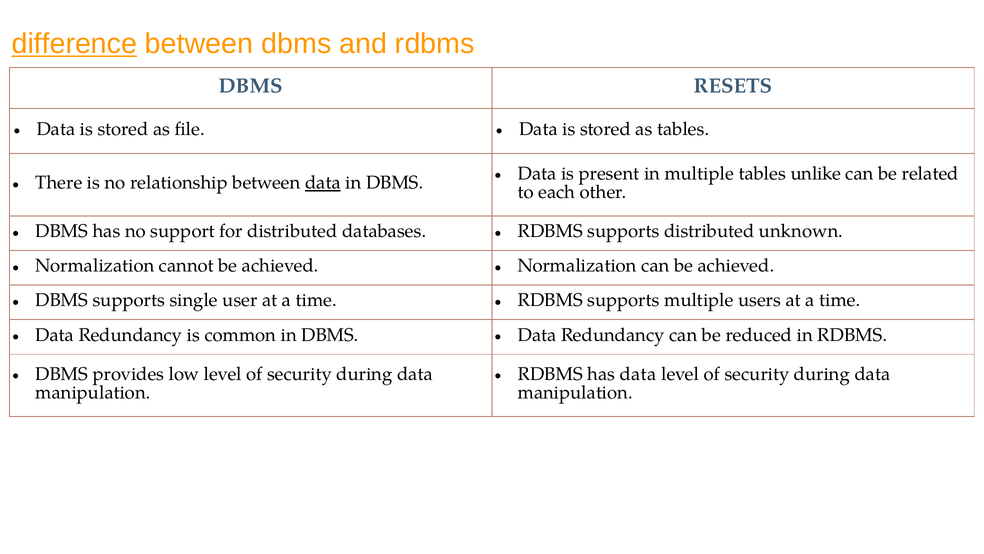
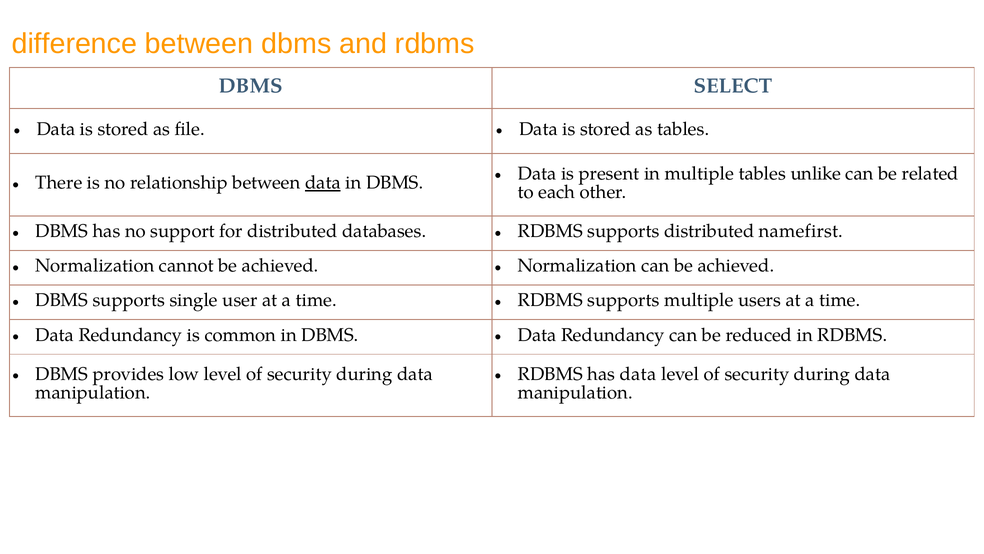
difference underline: present -> none (74, 44)
RESETS: RESETS -> SELECT (733, 86)
unknown: unknown -> namefirst (801, 231)
